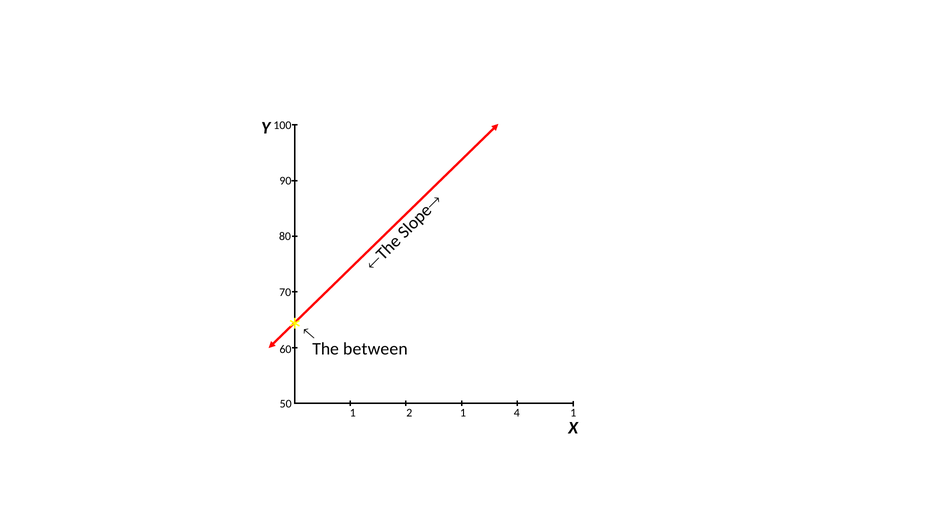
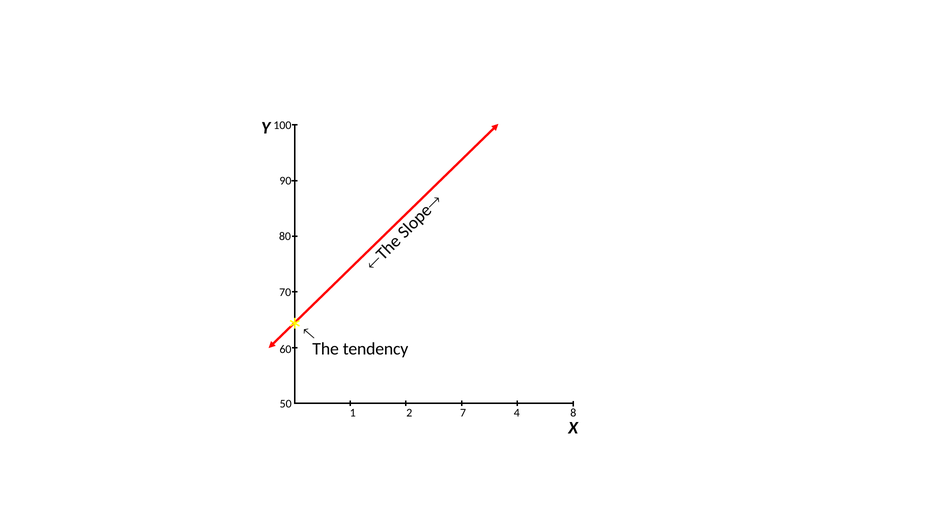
between: between -> tendency (376, 349)
2 1: 1 -> 7 (463, 413)
4 1: 1 -> 8 (573, 413)
